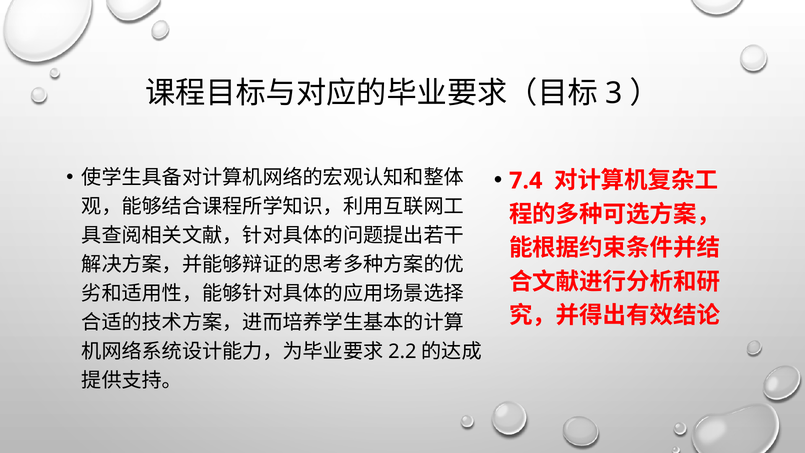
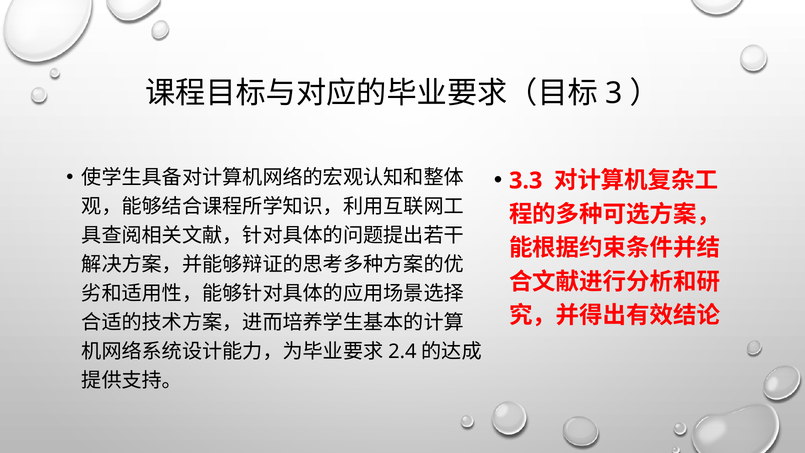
7.4: 7.4 -> 3.3 (526, 181)
2.2: 2.2 -> 2.4 (402, 351)
